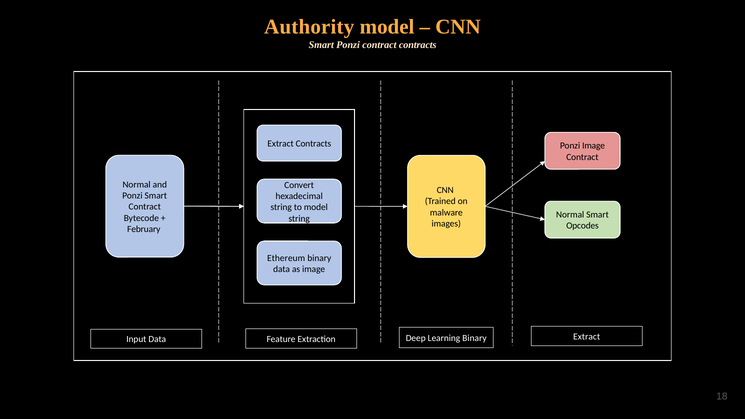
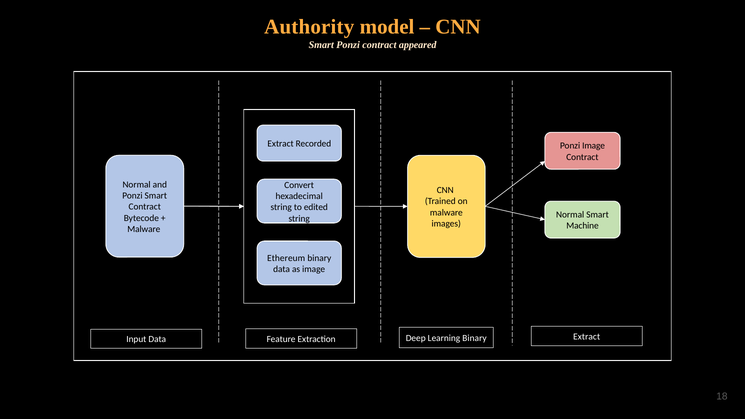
contract contracts: contracts -> appeared (418, 45)
Extract Contracts: Contracts -> Recorded (313, 144)
to model: model -> edited (316, 207)
Opcodes: Opcodes -> Machine (582, 226)
February: February -> Malware (144, 229)
